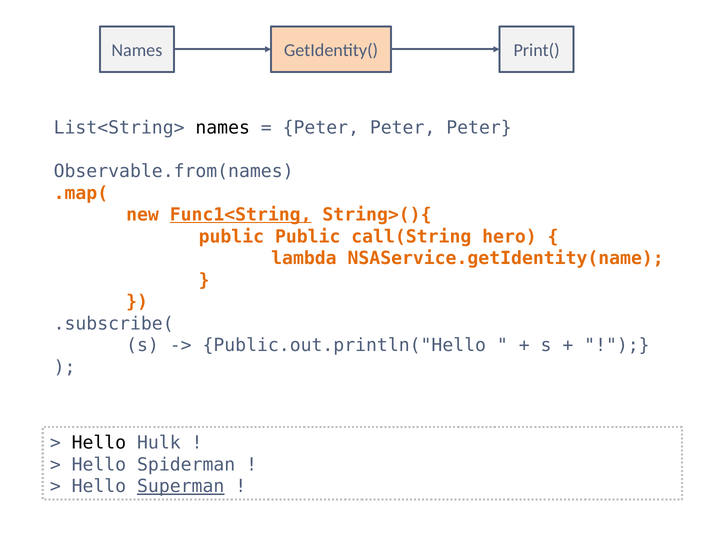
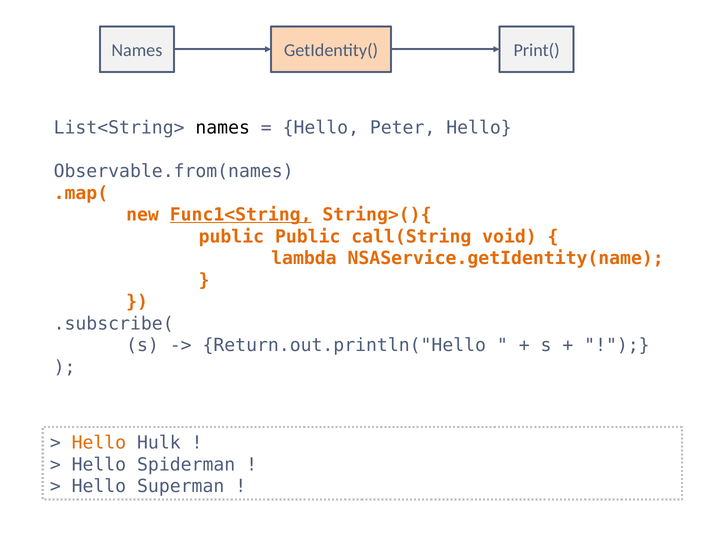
Peter: Peter -> Hello (321, 128)
Peter: Peter -> Hello (479, 128)
hero: hero -> void (509, 236)
Public.out.println("Hello: Public.out.println("Hello -> Return.out.println("Hello (344, 345)
Hello colour: black -> orange (99, 443)
Superman underline: present -> none (181, 486)
